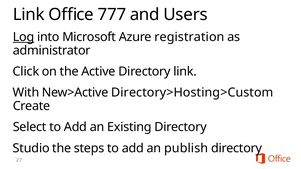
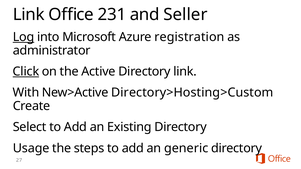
777: 777 -> 231 (112, 15)
Users: Users -> Seller (185, 15)
Click underline: none -> present (26, 72)
Studio: Studio -> Usage (31, 148)
publish: publish -> generic (186, 148)
